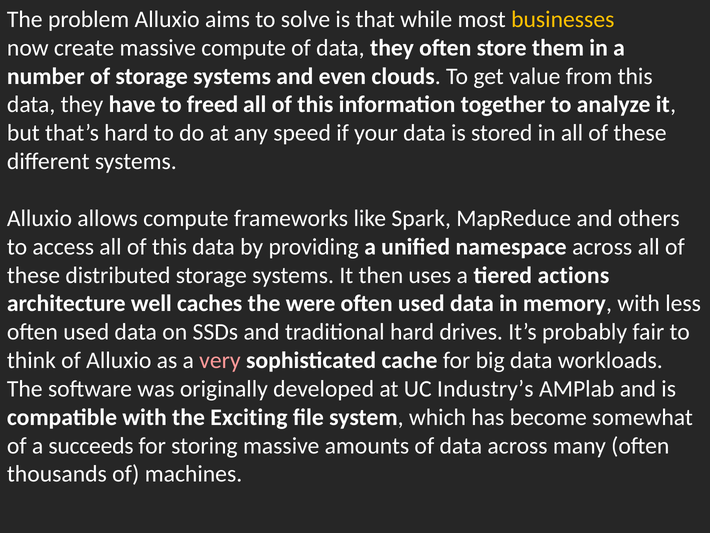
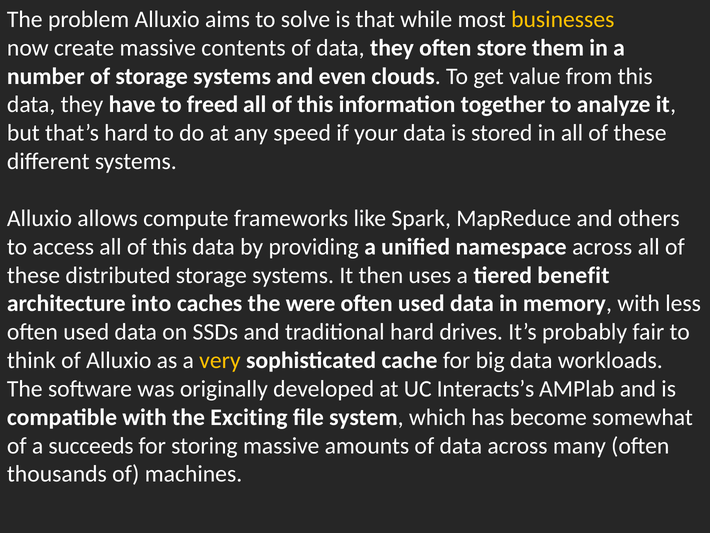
massive compute: compute -> contents (244, 48)
actions: actions -> benefit (573, 275)
well: well -> into (151, 303)
very colour: pink -> yellow (220, 360)
Industry’s: Industry’s -> Interacts’s (486, 389)
